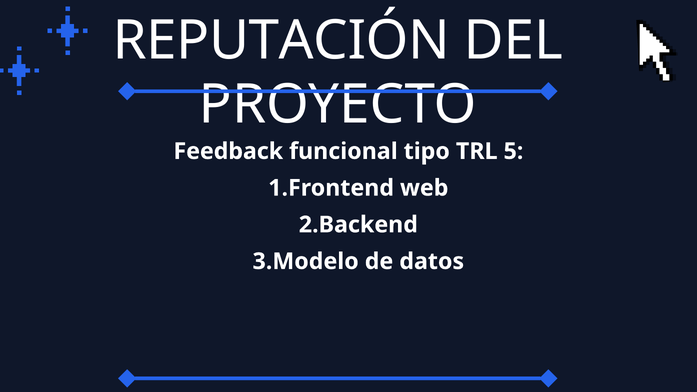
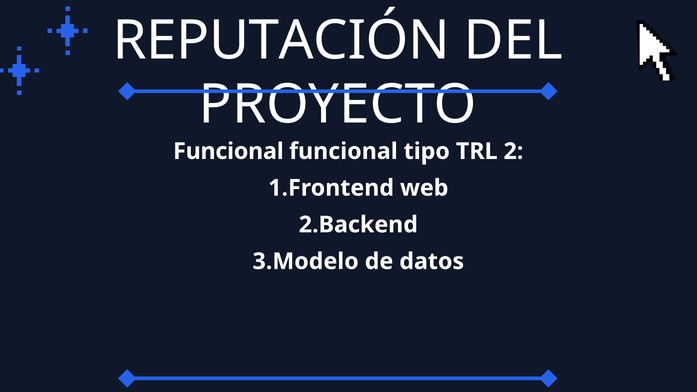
Feedback: Feedback -> Funcional (228, 151)
5: 5 -> 2 (513, 151)
